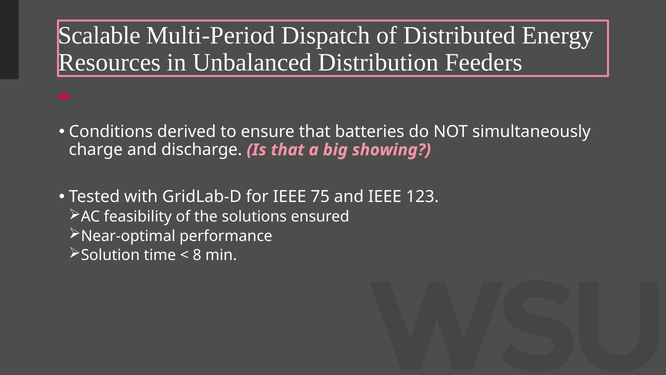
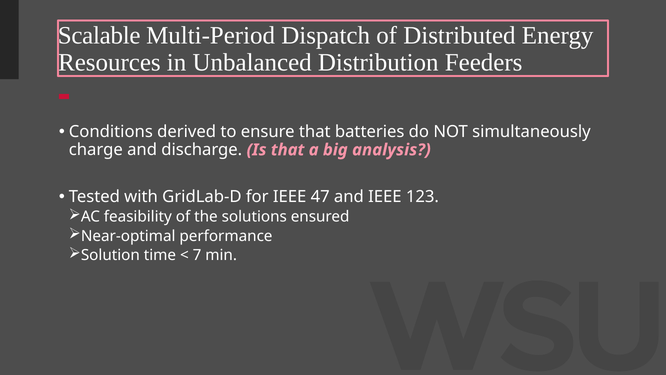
showing: showing -> analysis (391, 150)
75: 75 -> 47 (320, 197)
8: 8 -> 7 (197, 255)
